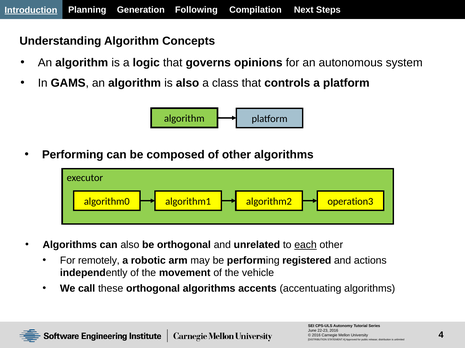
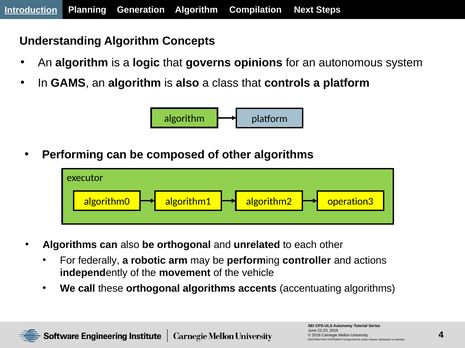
Generation Following: Following -> Algorithm (196, 10)
each underline: present -> none (306, 245)
remotely: remotely -> federally (99, 261)
registered: registered -> controller (307, 261)
